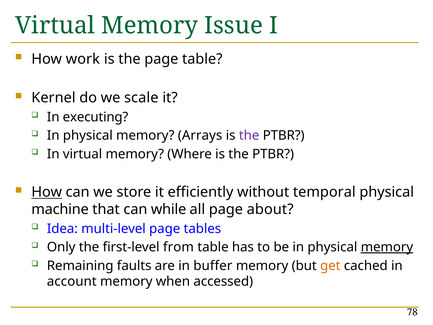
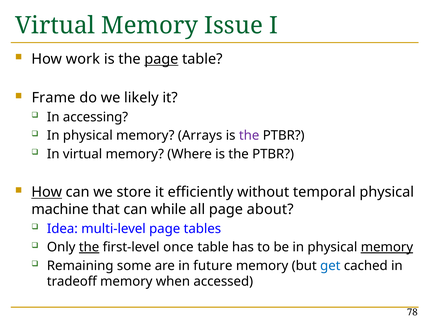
page underline: none -> present (161, 59)
Kernel: Kernel -> Frame (53, 98)
scale: scale -> likely (141, 98)
executing: executing -> accessing (95, 117)
the underline: none -> present (89, 247)
from: from -> once (178, 247)
faults: faults -> some (134, 266)
buffer: buffer -> future (213, 266)
get colour: orange -> blue (330, 266)
account: account -> tradeoff (72, 281)
